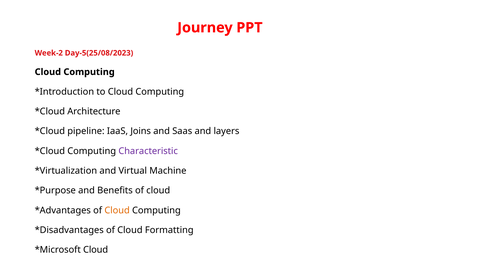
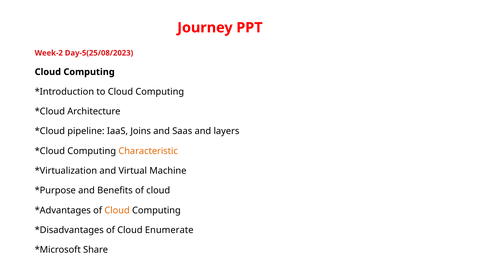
Characteristic colour: purple -> orange (148, 151)
Formatting: Formatting -> Enumerate (169, 230)
Cloud: Cloud -> Share (96, 250)
